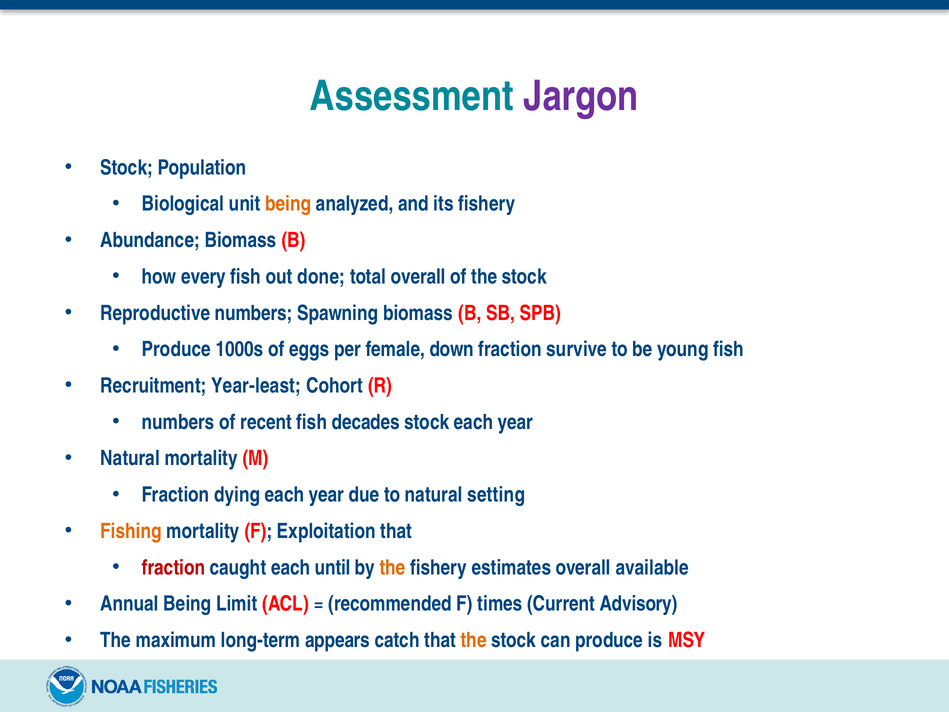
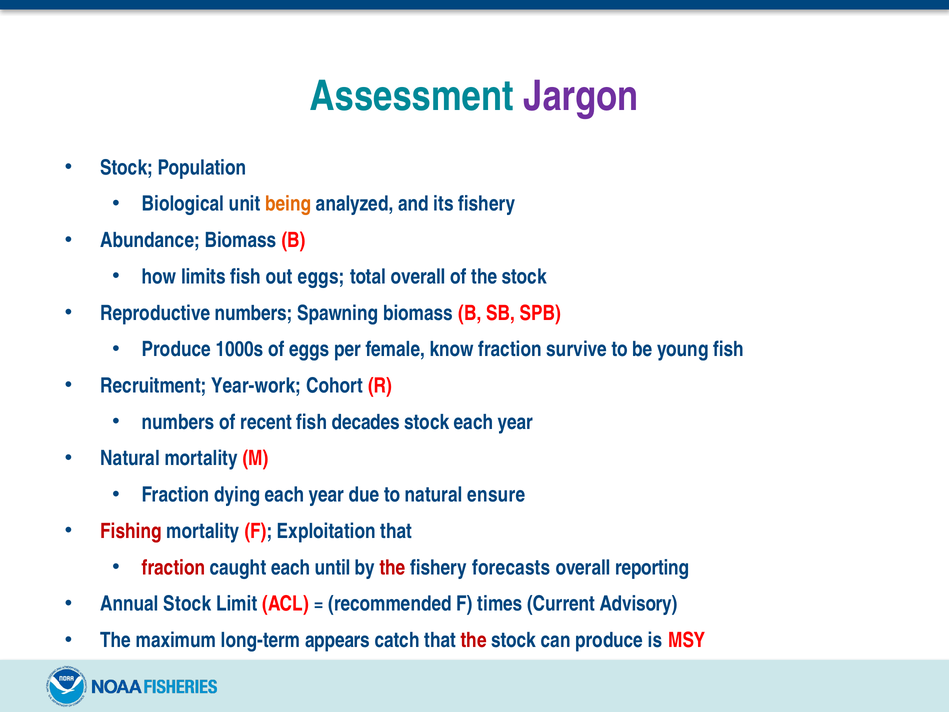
every: every -> limits (203, 277)
out done: done -> eggs (321, 277)
down: down -> know (452, 349)
Year-least: Year-least -> Year-work (256, 386)
setting: setting -> ensure (496, 495)
Fishing colour: orange -> red (131, 531)
the colour: orange -> red (392, 567)
estimates: estimates -> forecasts (511, 567)
available: available -> reporting (652, 567)
Annual Being: Being -> Stock (187, 604)
the colour: orange -> red (474, 640)
